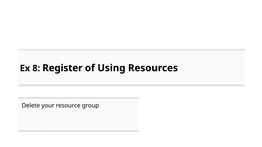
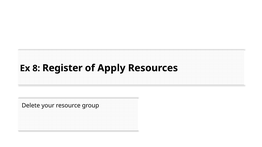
Using: Using -> Apply (111, 68)
